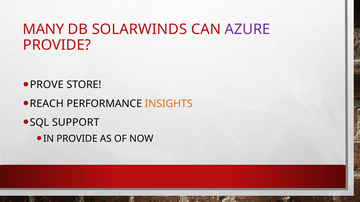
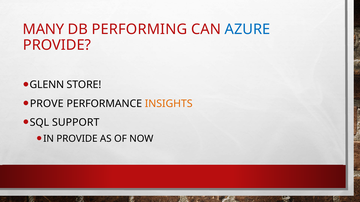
SOLARWINDS: SOLARWINDS -> PERFORMING (139, 29)
AZURE colour: purple -> blue (248, 29)
PROVE: PROVE -> GLENN (47, 85)
REACH: REACH -> PROVE (47, 104)
